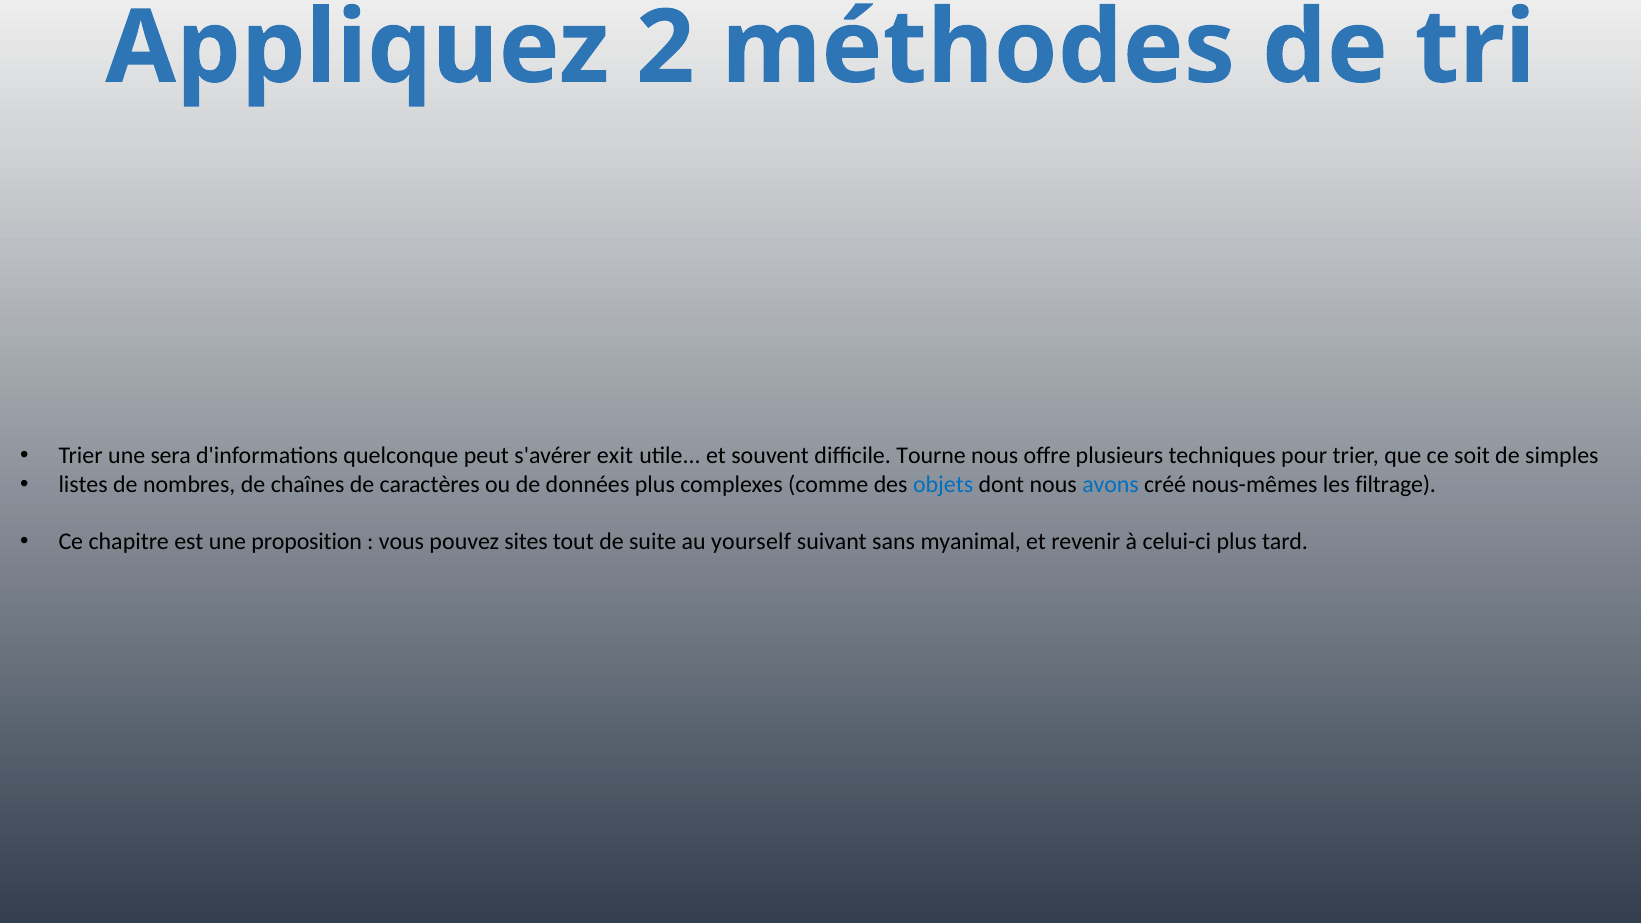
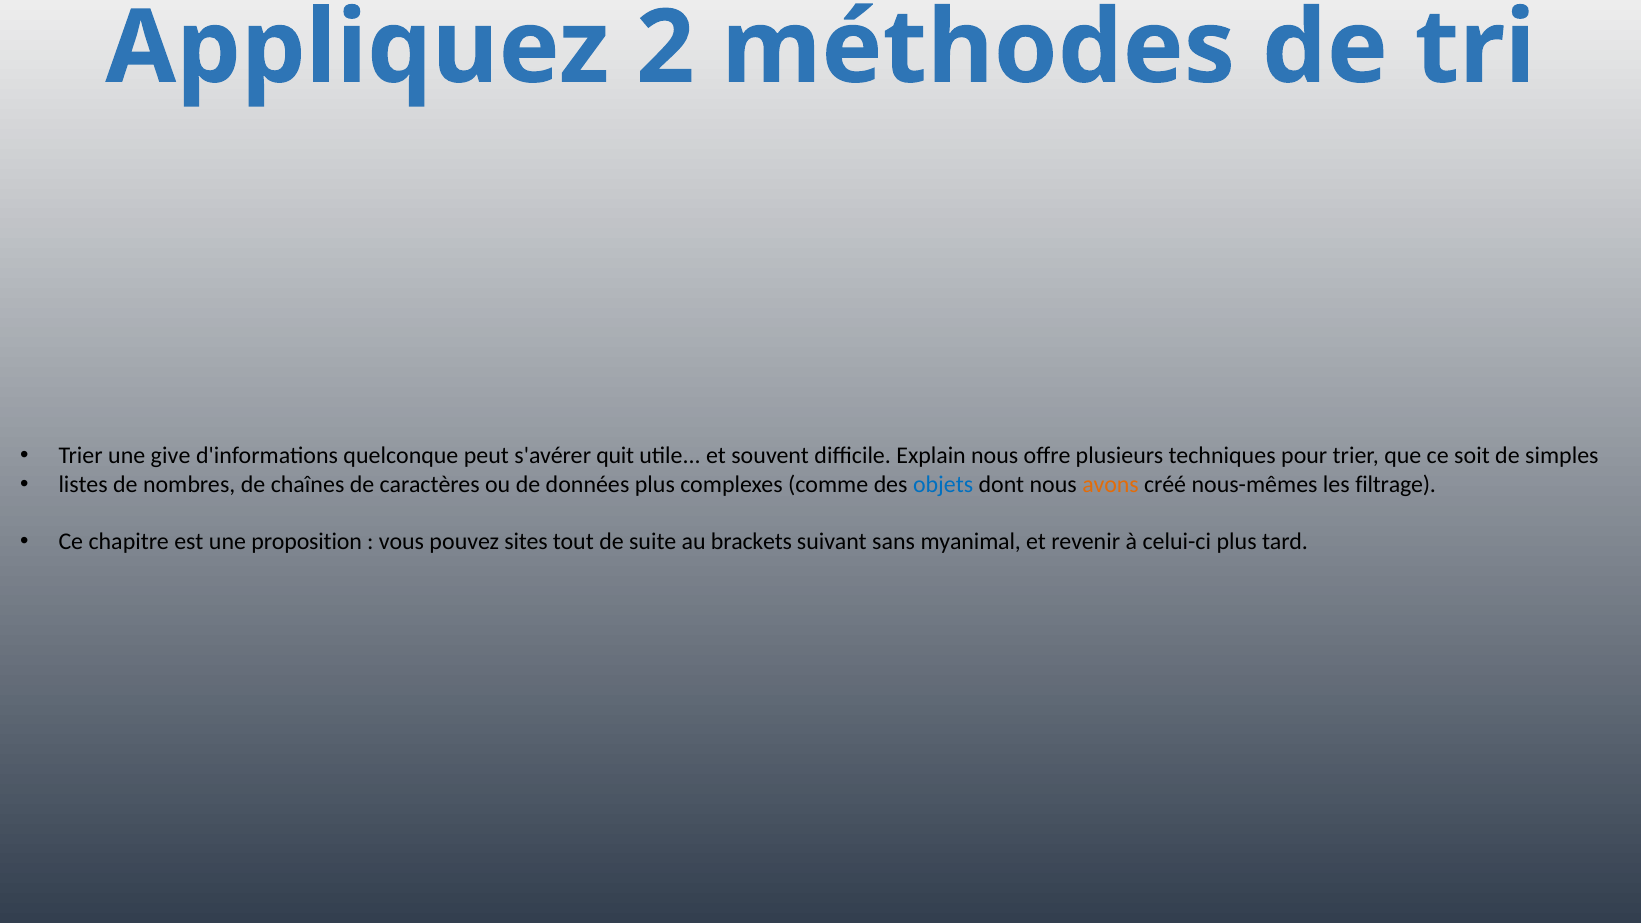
sera: sera -> give (171, 456)
exit: exit -> quit (615, 456)
Tourne: Tourne -> Explain (931, 456)
avons colour: blue -> orange (1111, 484)
yourself: yourself -> brackets (751, 542)
